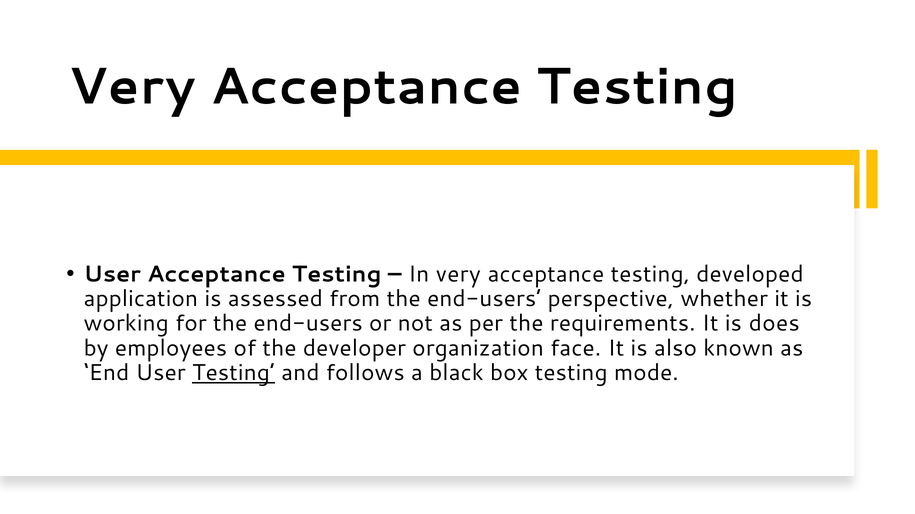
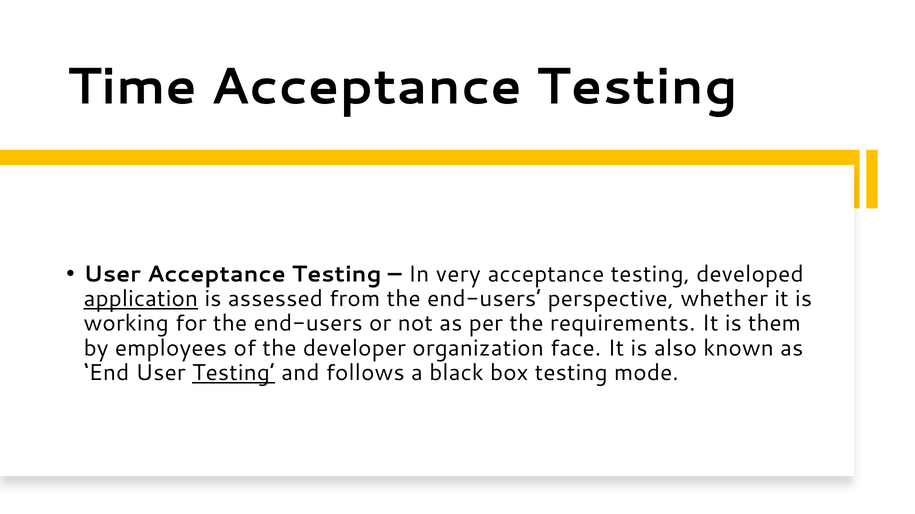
Very: Very -> Time (132, 87)
application underline: none -> present (141, 299)
does: does -> them (774, 324)
